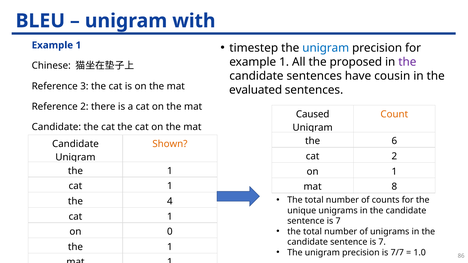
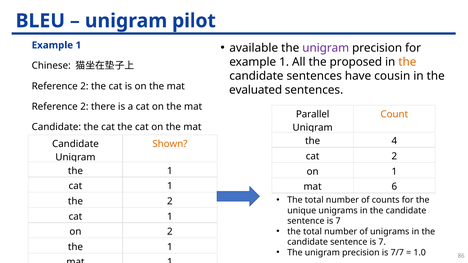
with: with -> pilot (194, 21)
timestep: timestep -> available (254, 48)
unigram colour: blue -> purple (326, 48)
the colour: purple -> orange (407, 62)
3: 3 -> 2 (84, 86)
Caused: Caused -> Parallel (313, 114)
6: 6 -> 4 (394, 141)
8: 8 -> 6 (394, 187)
the 4: 4 -> 2 (170, 201)
on 0: 0 -> 2 (170, 232)
